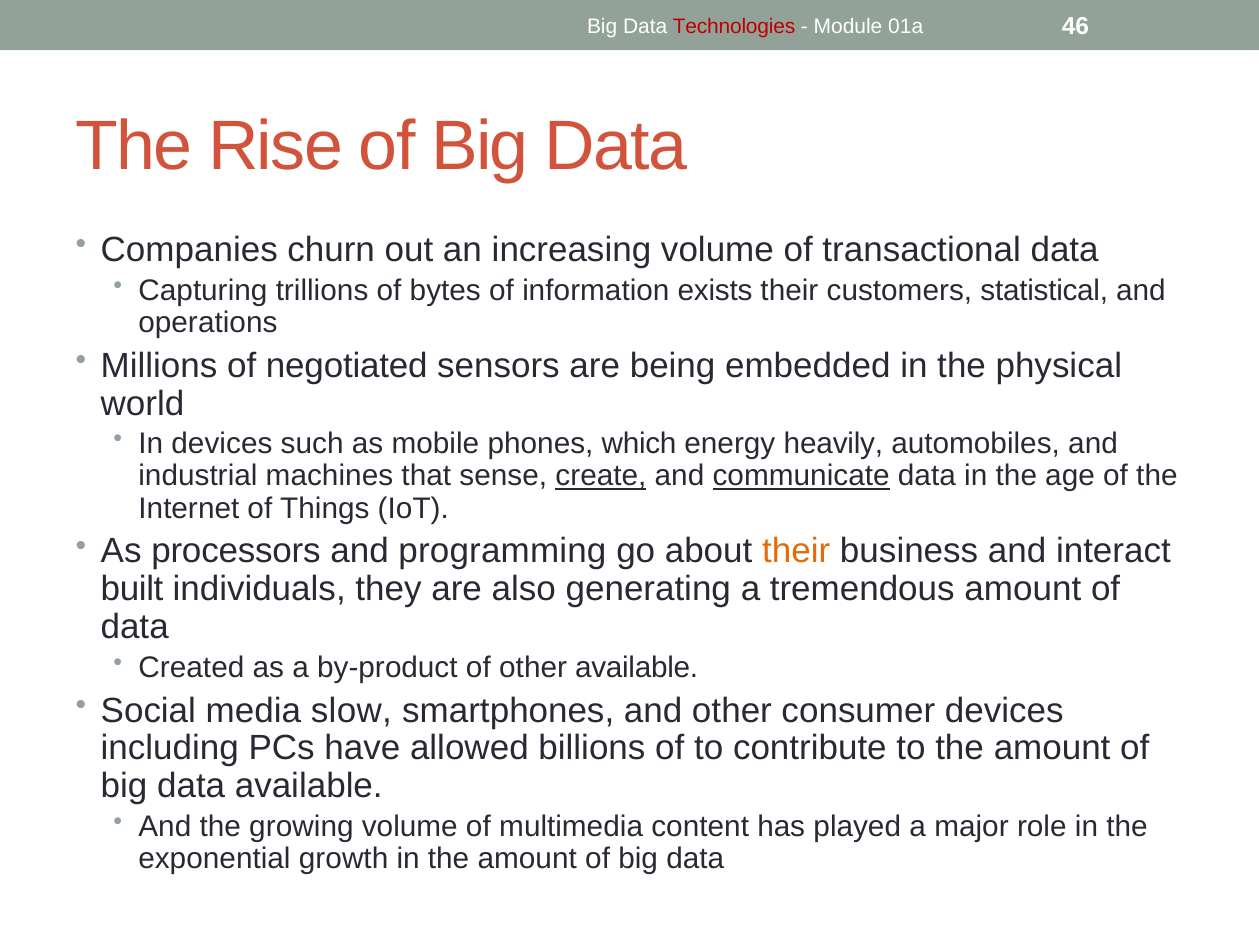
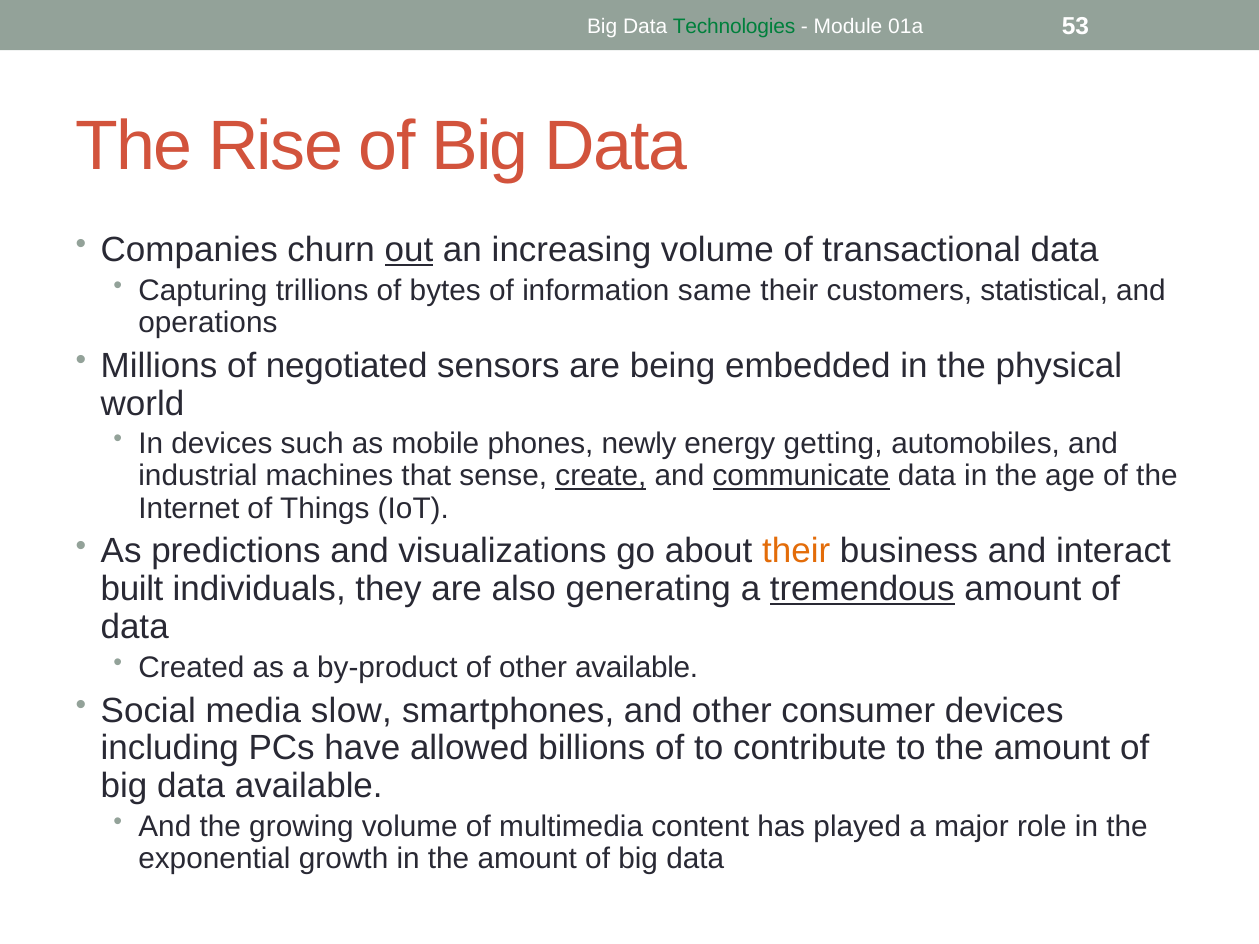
Technologies colour: red -> green (734, 27)
46: 46 -> 53 (1075, 27)
out underline: none -> present (409, 250)
exists: exists -> same (715, 291)
which: which -> newly (639, 444)
heavily: heavily -> getting (833, 444)
processors: processors -> predictions (236, 552)
programming: programming -> visualizations (502, 552)
tremendous underline: none -> present (862, 589)
